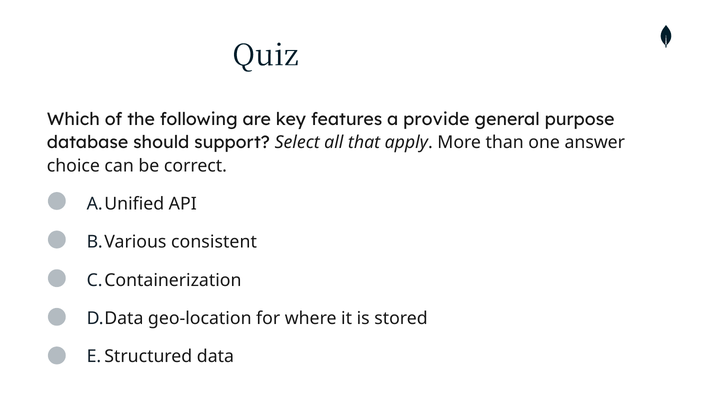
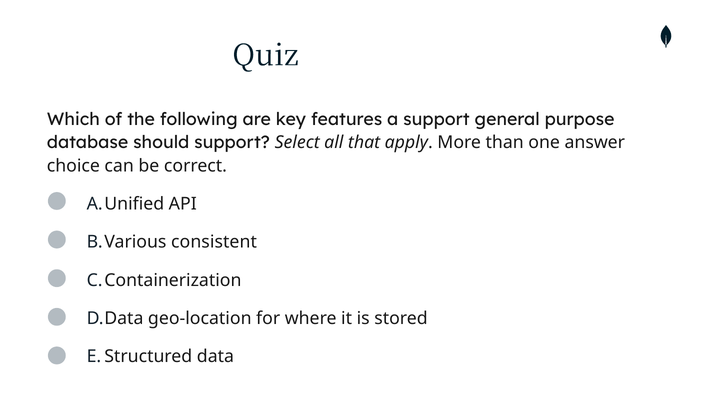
a provide: provide -> support (436, 119)
